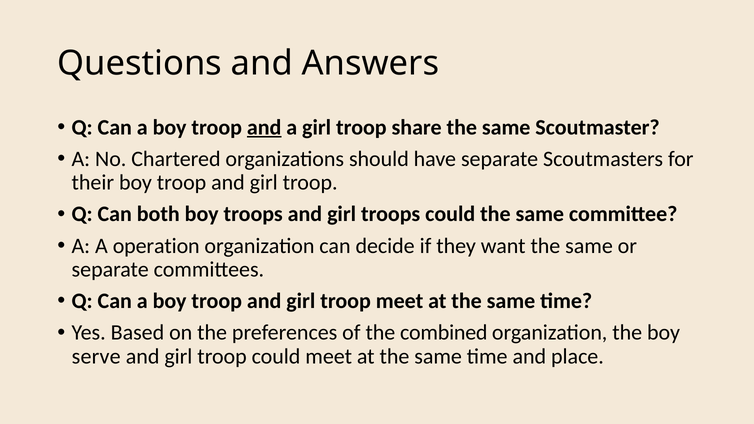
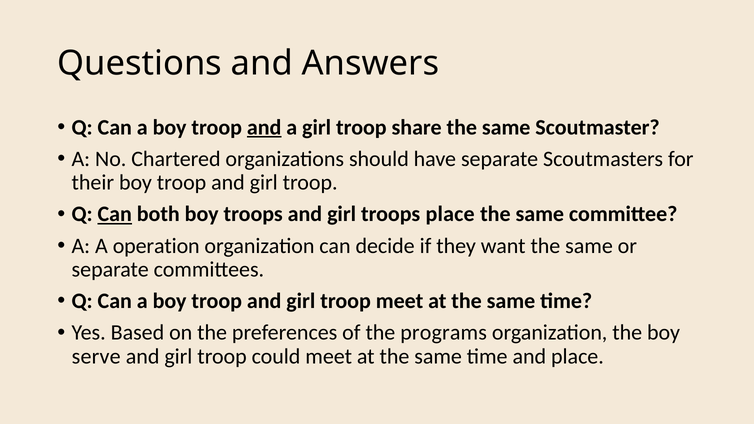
Can underline: none -> present (115, 214)
troops could: could -> place (450, 214)
combined: combined -> programs (444, 333)
